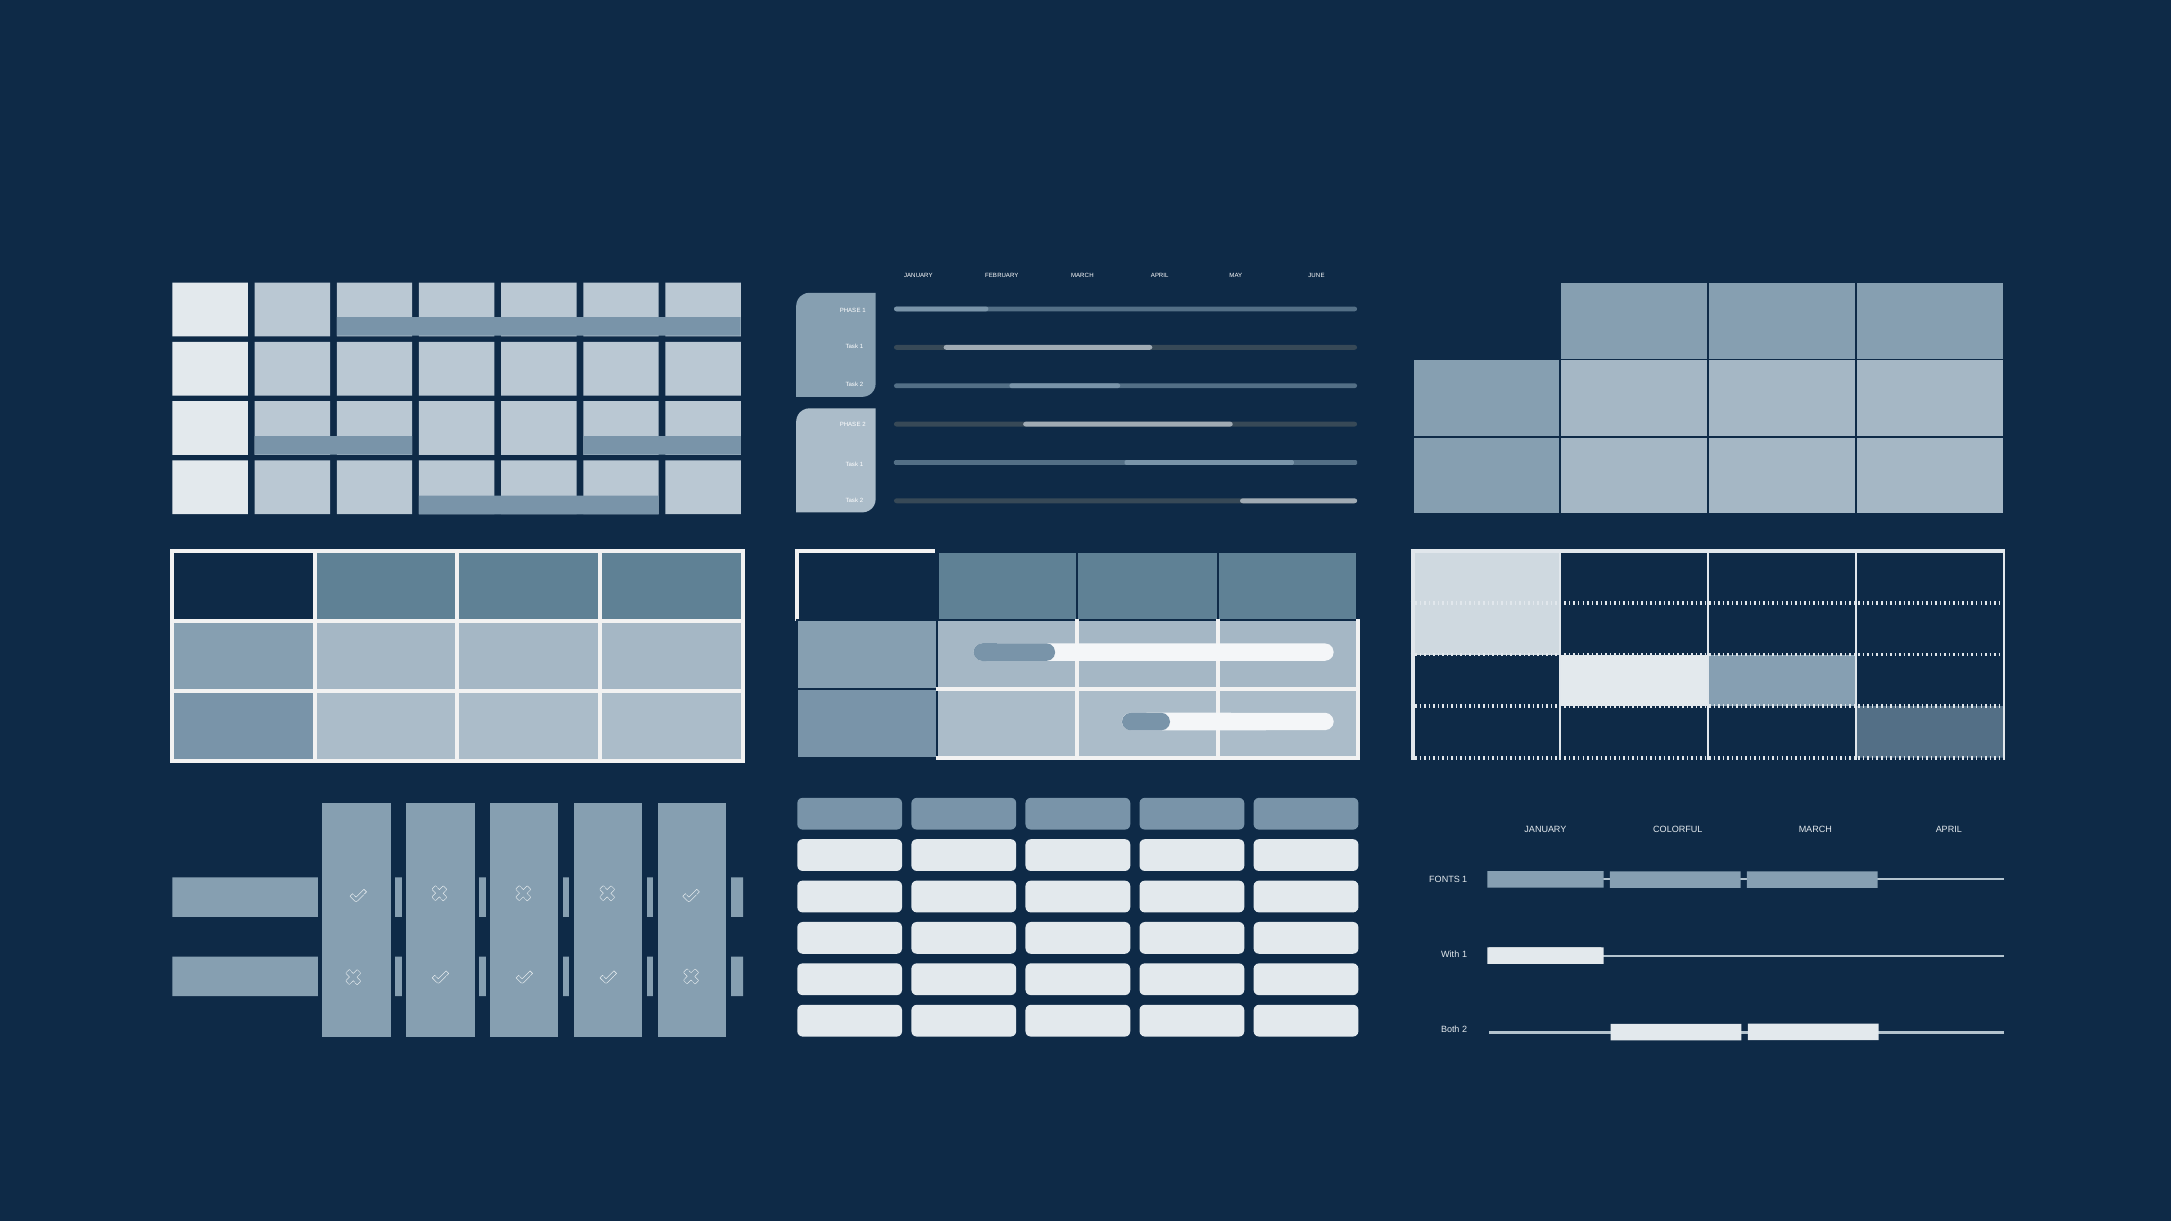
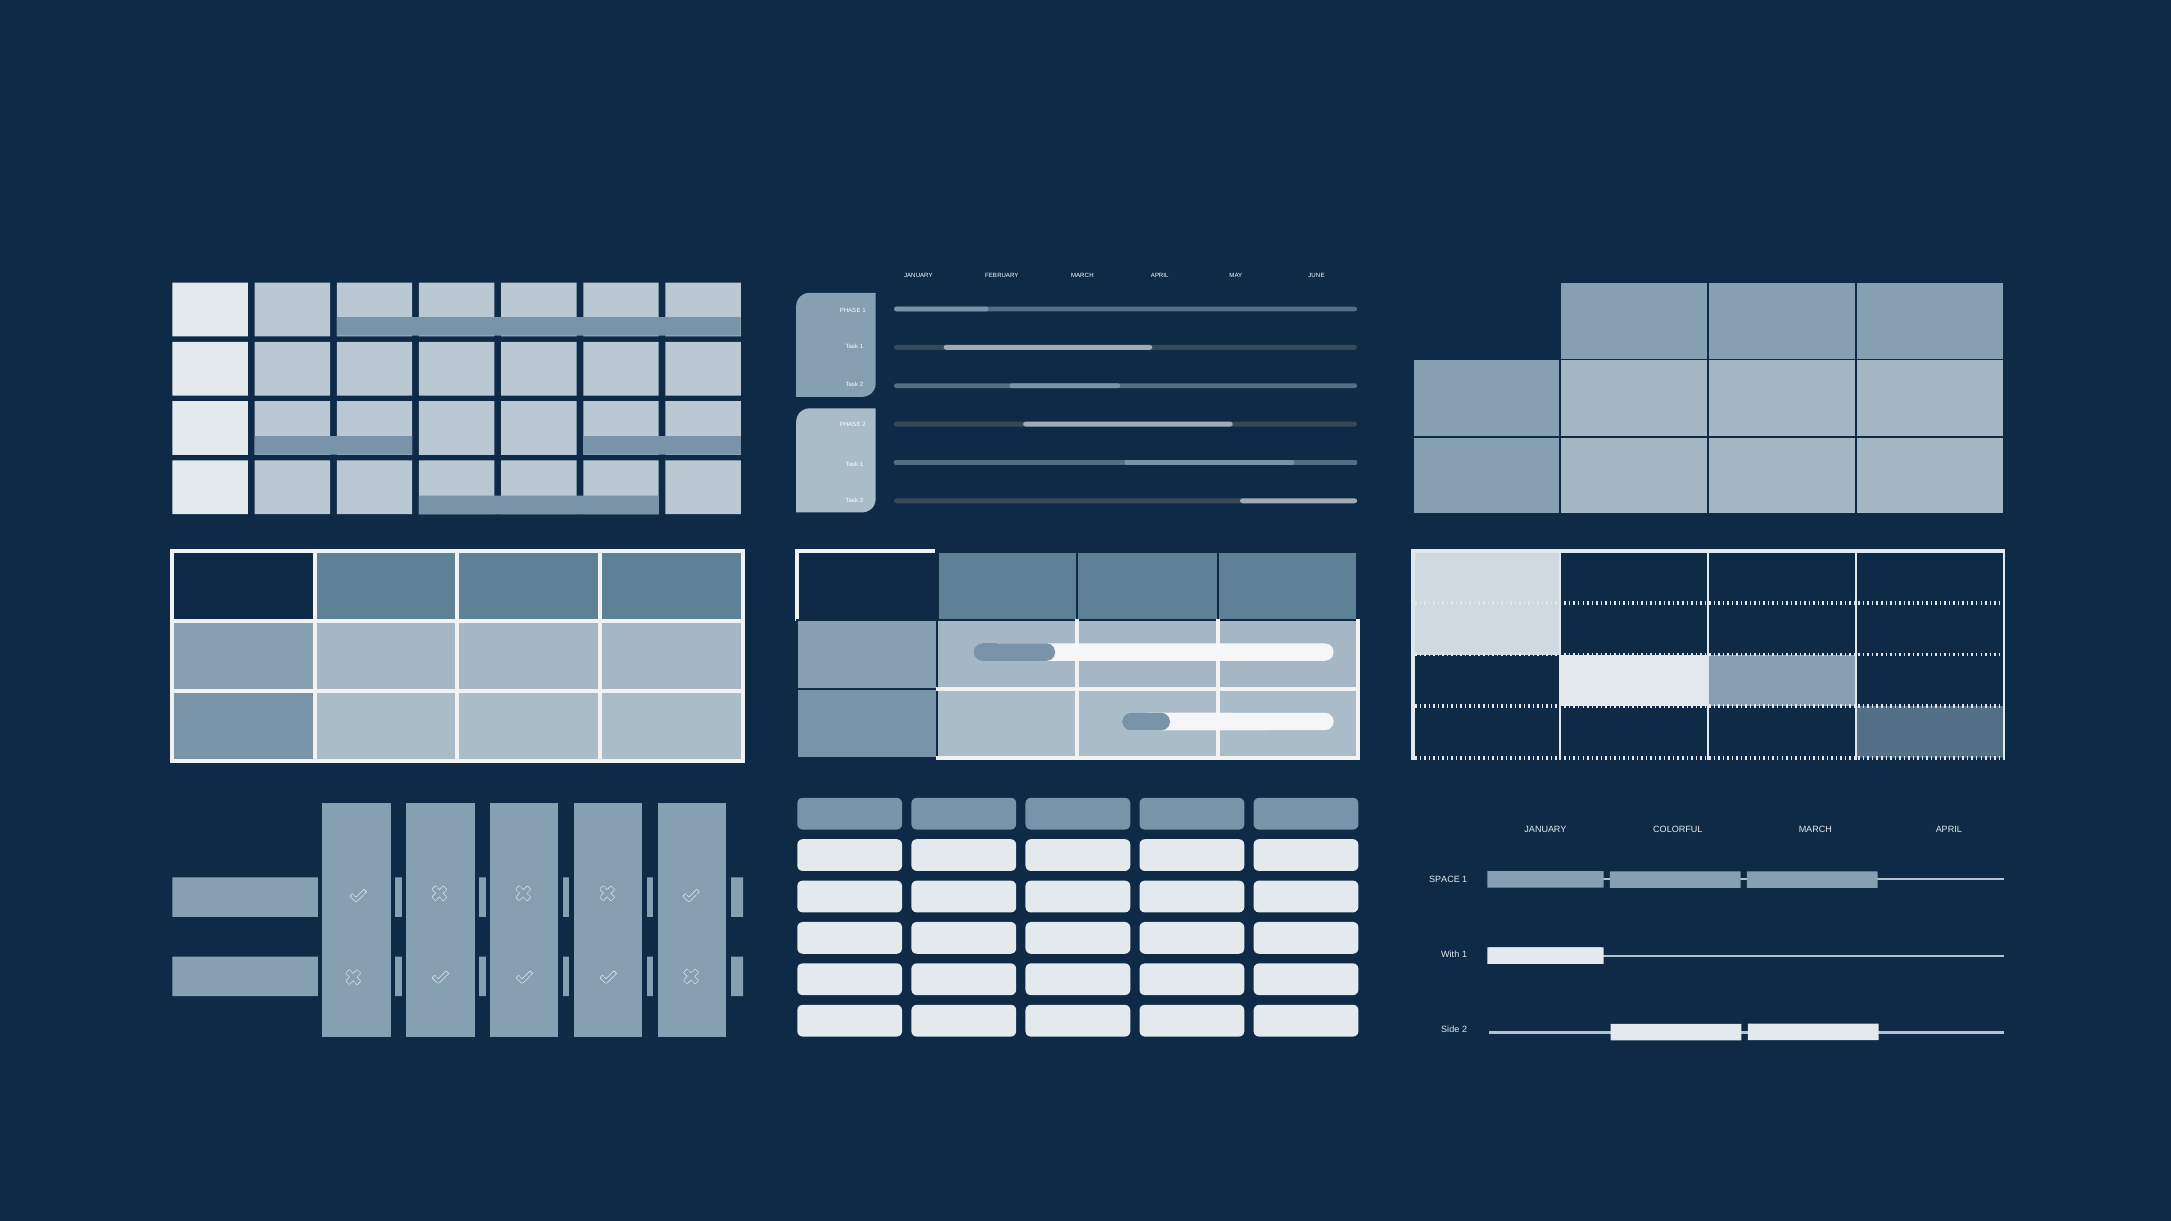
FONTS: FONTS -> SPACE (1445, 880)
Both: Both -> Side (1450, 1030)
